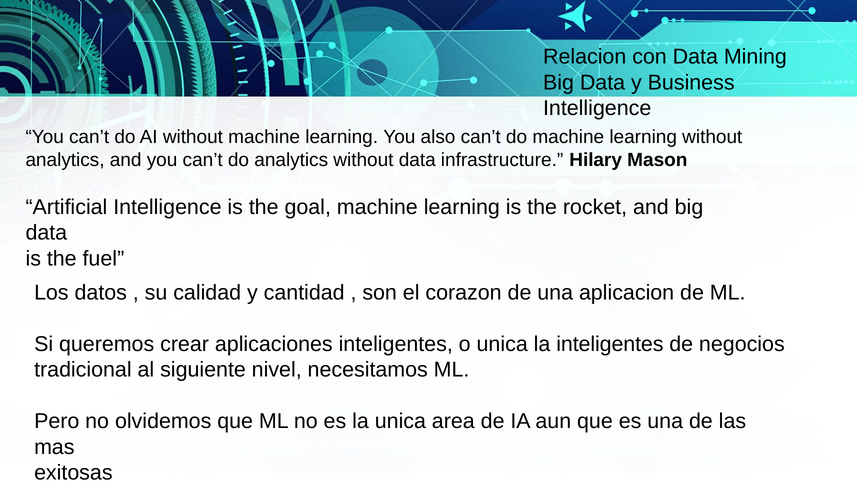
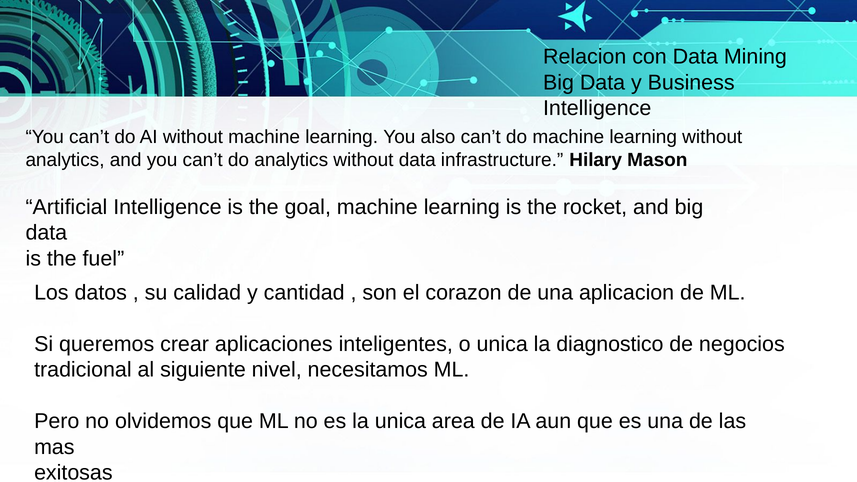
la inteligentes: inteligentes -> diagnostico (610, 344)
